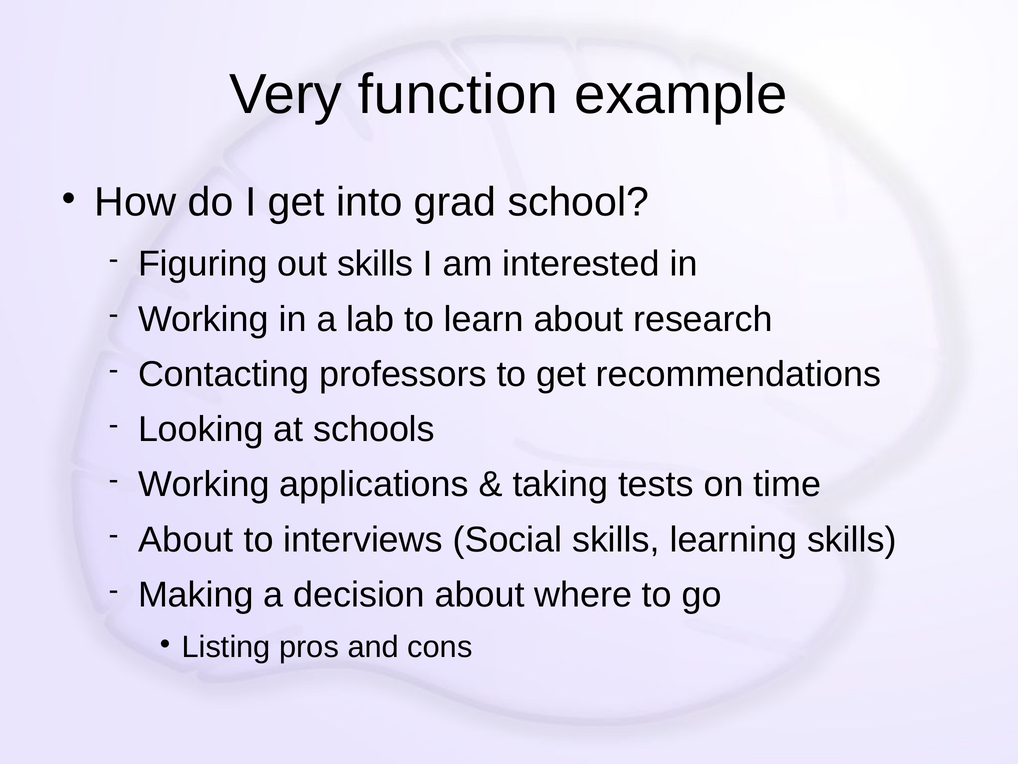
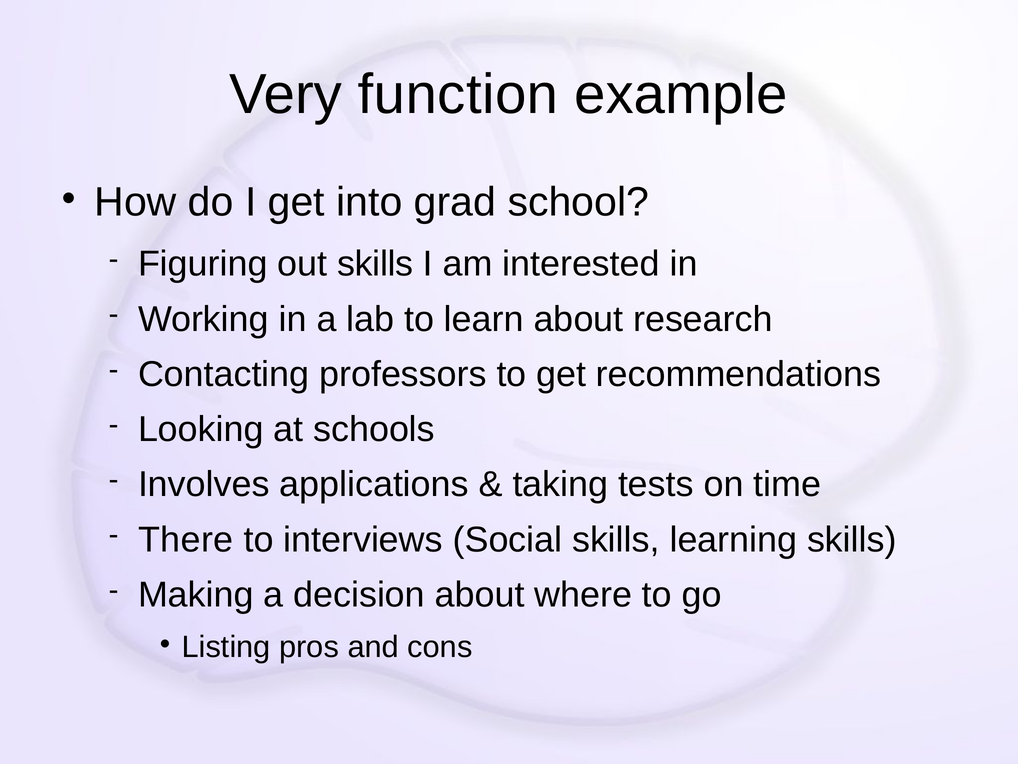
Working: Working -> Involves (204, 485)
About: About -> There (186, 540)
